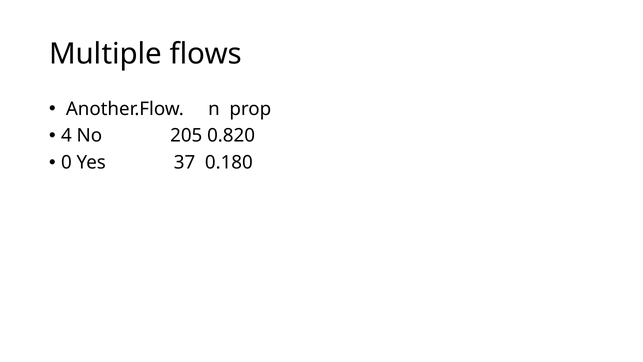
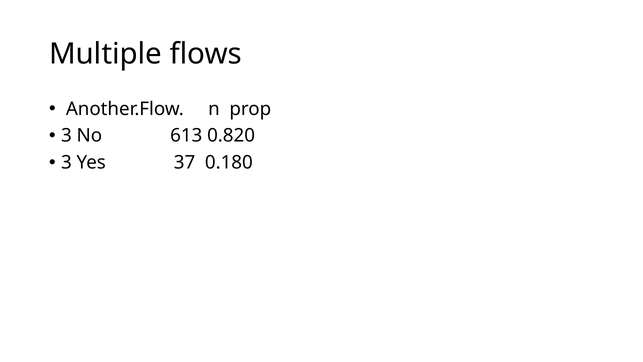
4: 4 -> 3 (66, 136)
205: 205 -> 613 (186, 136)
0: 0 -> 3 (66, 163)
